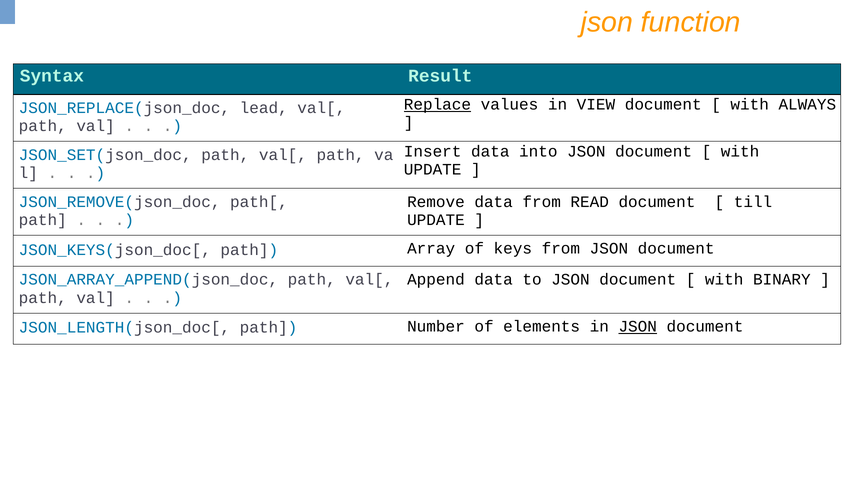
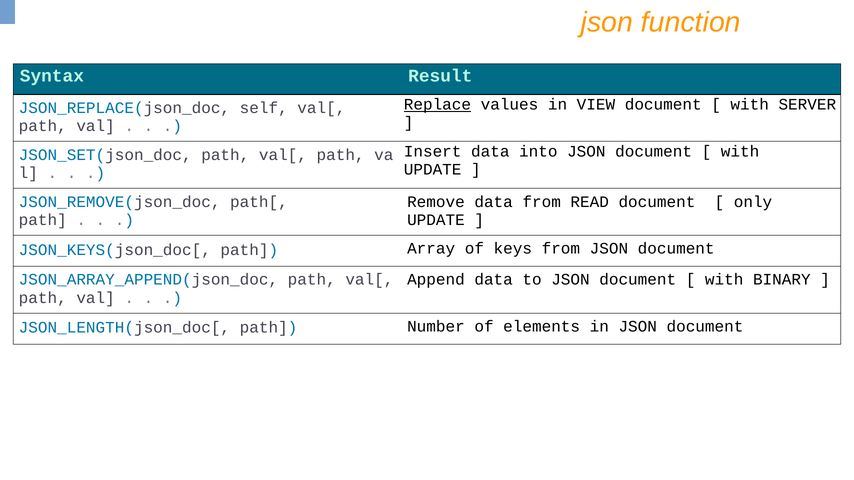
ALWAYS: ALWAYS -> SERVER (807, 105)
lead: lead -> self (264, 108)
till: till -> only (753, 202)
JSON underline: present -> none (638, 327)
